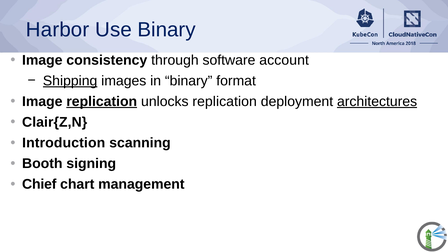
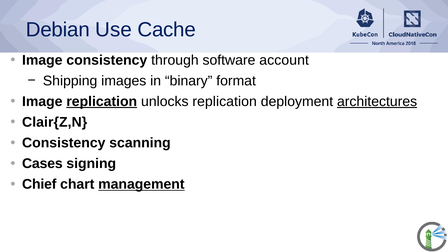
Harbor: Harbor -> Debian (58, 30)
Use Binary: Binary -> Cache (167, 30)
Shipping underline: present -> none (70, 81)
Introduction: Introduction -> Consistency (64, 143)
Booth: Booth -> Cases (42, 164)
management underline: none -> present (141, 184)
